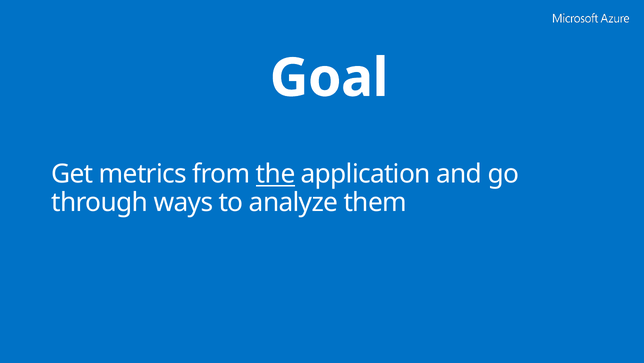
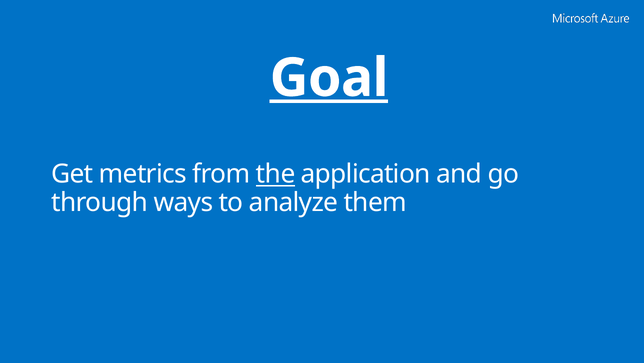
Goal underline: none -> present (329, 78)
